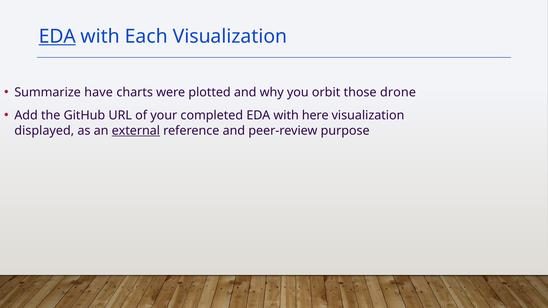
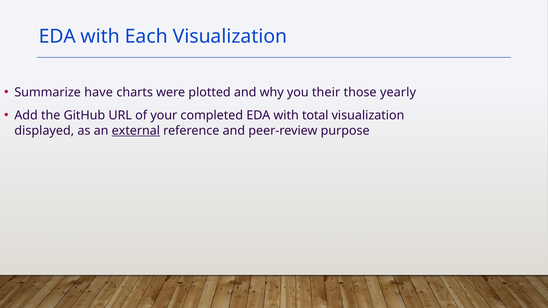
EDA underline: present -> none (57, 37)
orbit: orbit -> their (326, 93)
drone: drone -> yearly (398, 93)
here: here -> total (315, 116)
